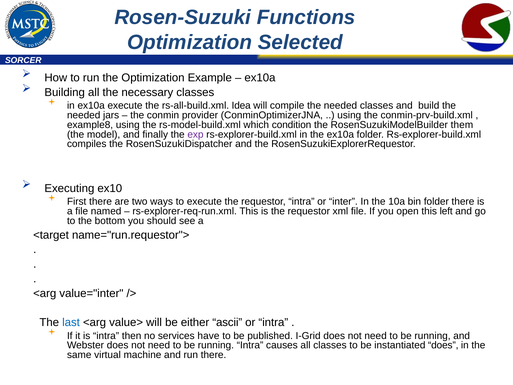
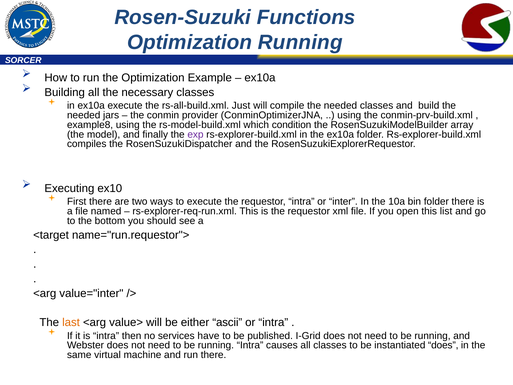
Optimization Selected: Selected -> Running (300, 42)
Idea: Idea -> Just (241, 106)
them: them -> array (462, 125)
left: left -> list (446, 211)
last colour: blue -> orange (71, 322)
